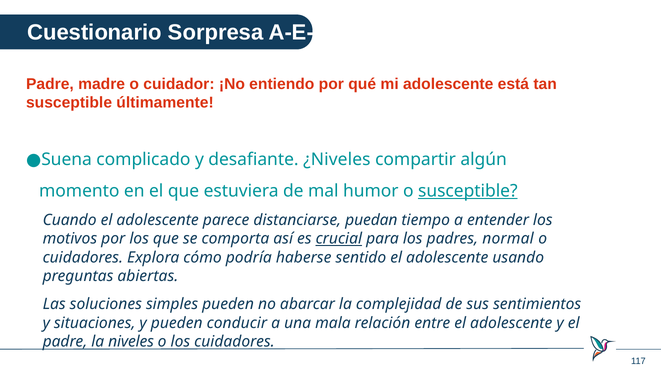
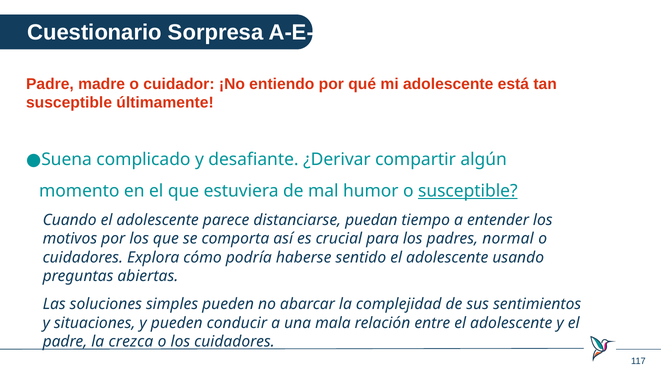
¿Niveles: ¿Niveles -> ¿Derivar (337, 160)
crucial underline: present -> none (339, 239)
niveles: niveles -> crezca (131, 341)
